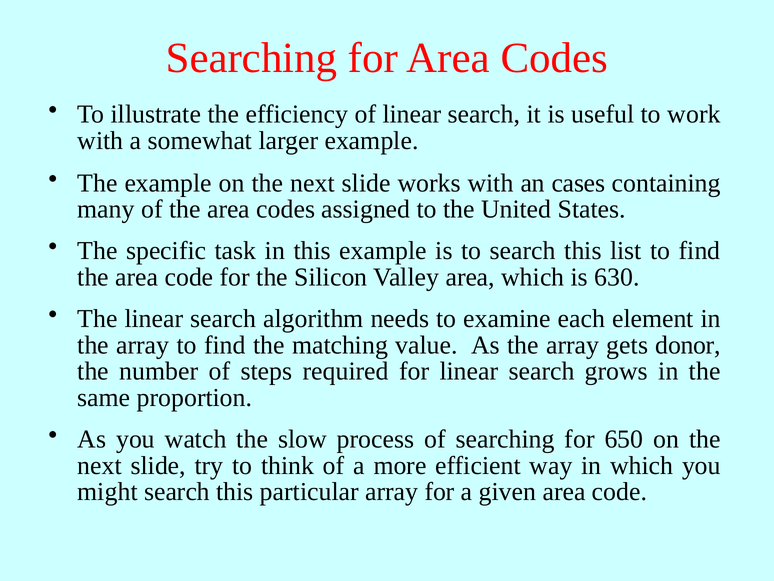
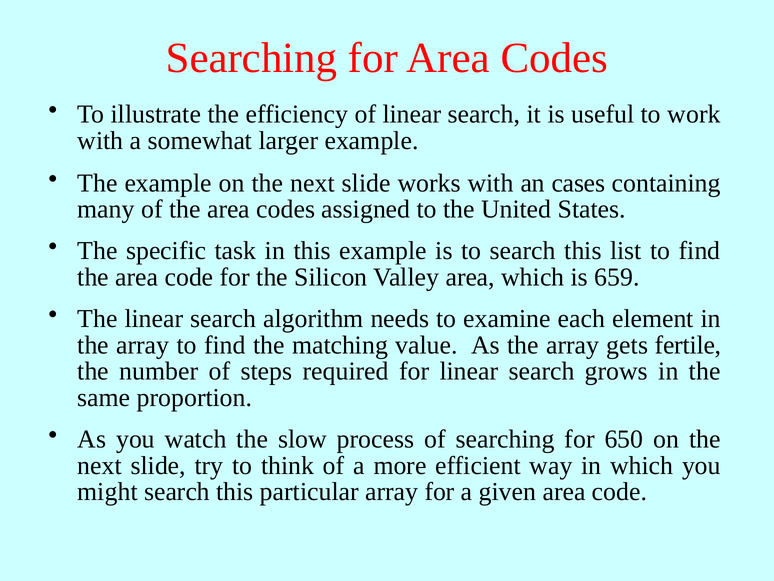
630: 630 -> 659 (617, 277)
donor: donor -> fertile (688, 345)
